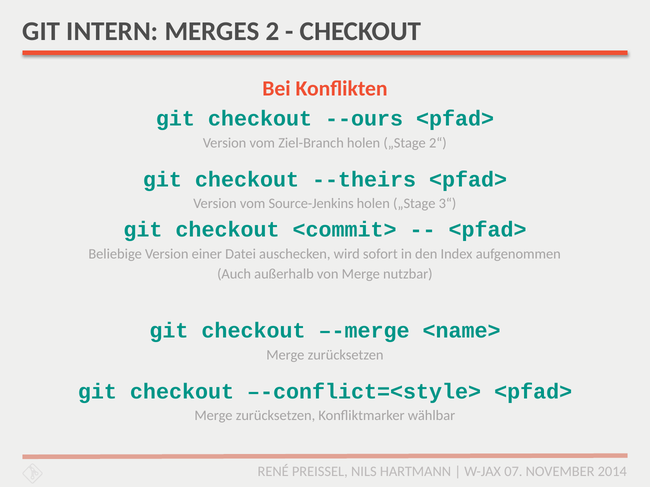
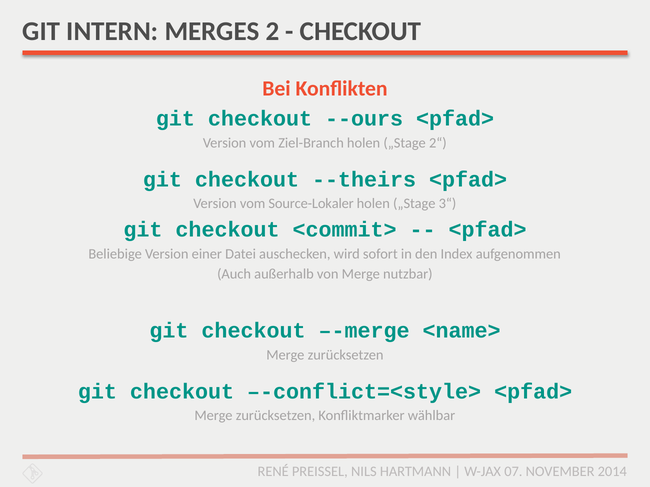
Source-Jenkins: Source-Jenkins -> Source-Lokaler (311, 204)
